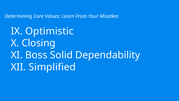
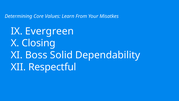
Optimistic: Optimistic -> Evergreen (49, 31)
Simplified: Simplified -> Respectful (52, 67)
